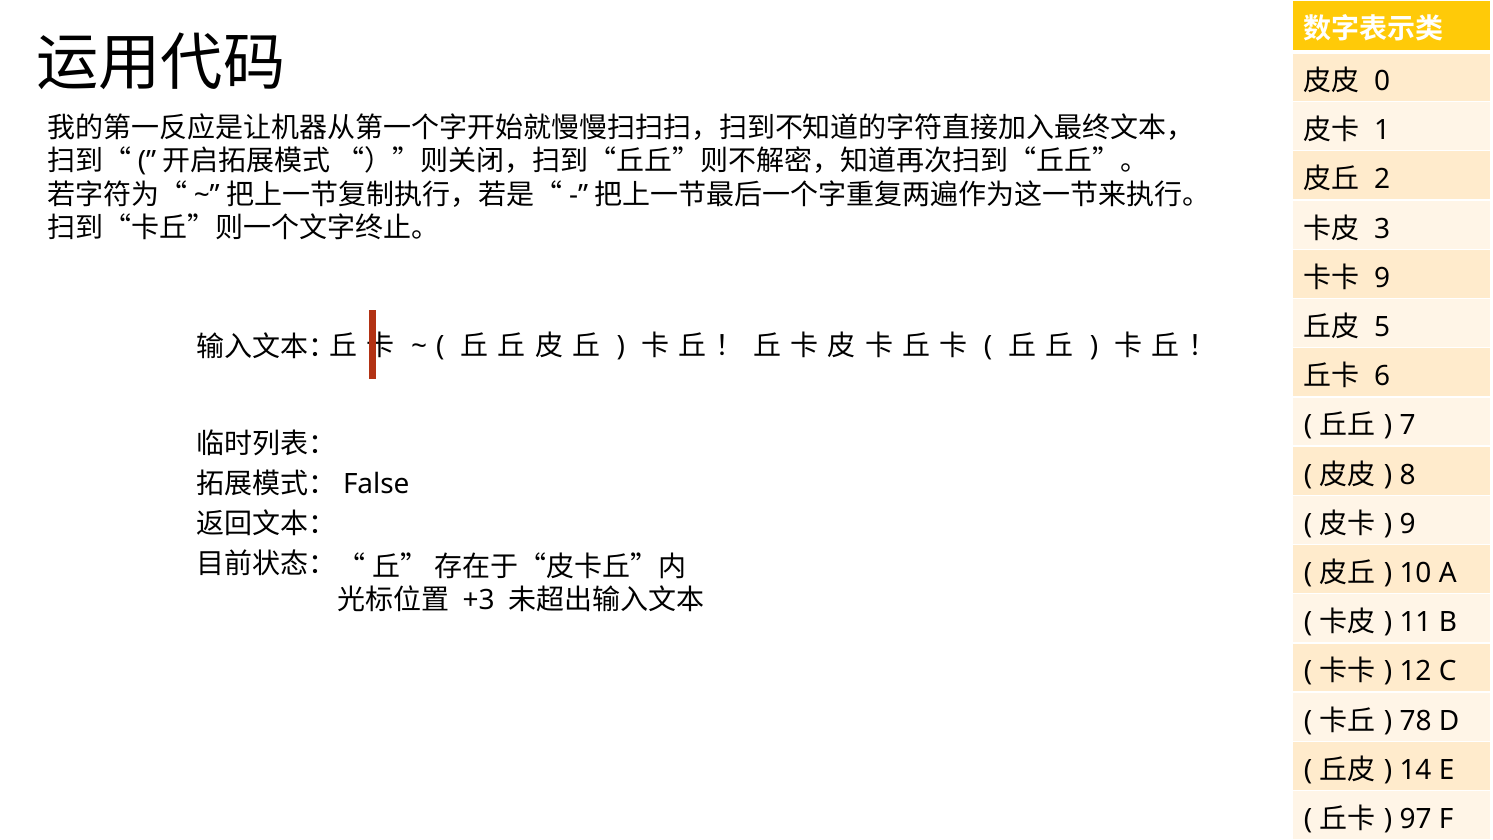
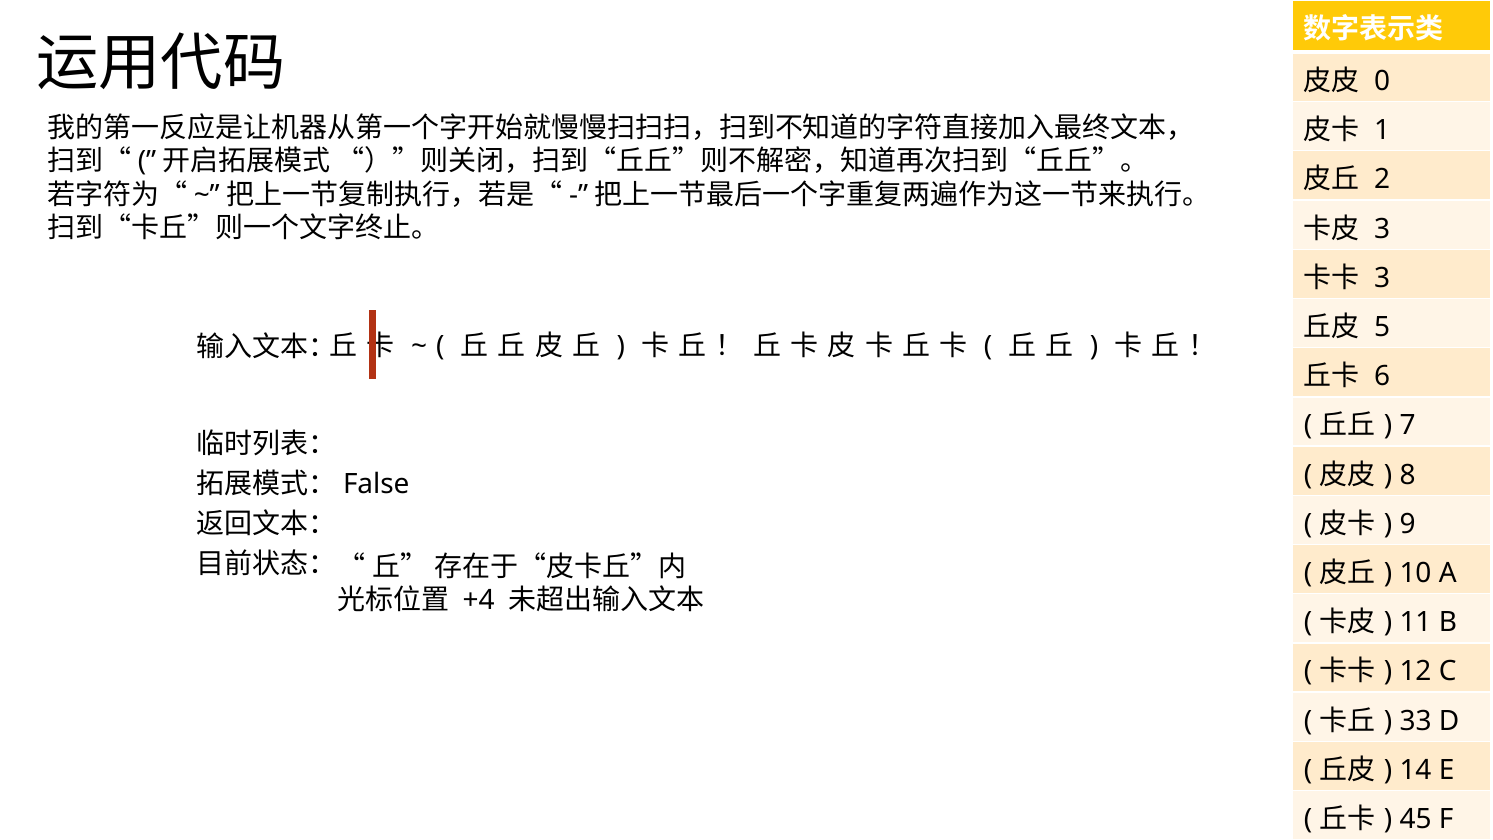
9: 9 -> 3 (1382, 278)
+3: +3 -> +4 (479, 600)
78: 78 -> 33 (1416, 721)
97: 97 -> 45 (1416, 819)
